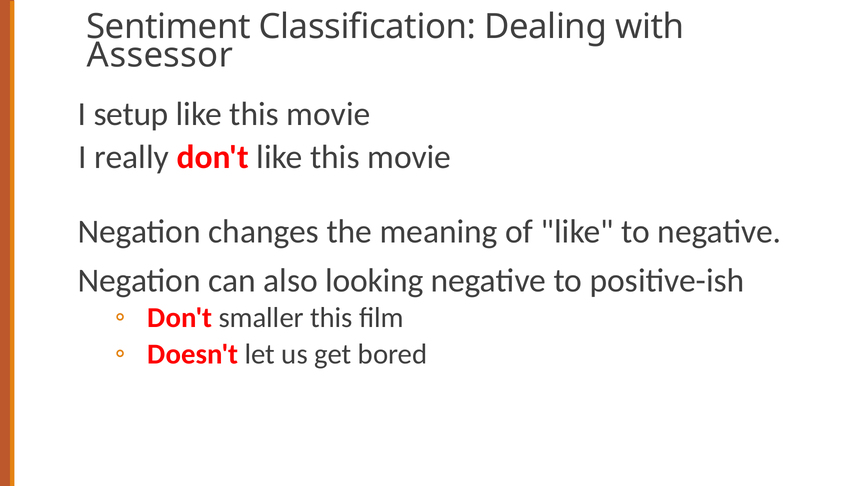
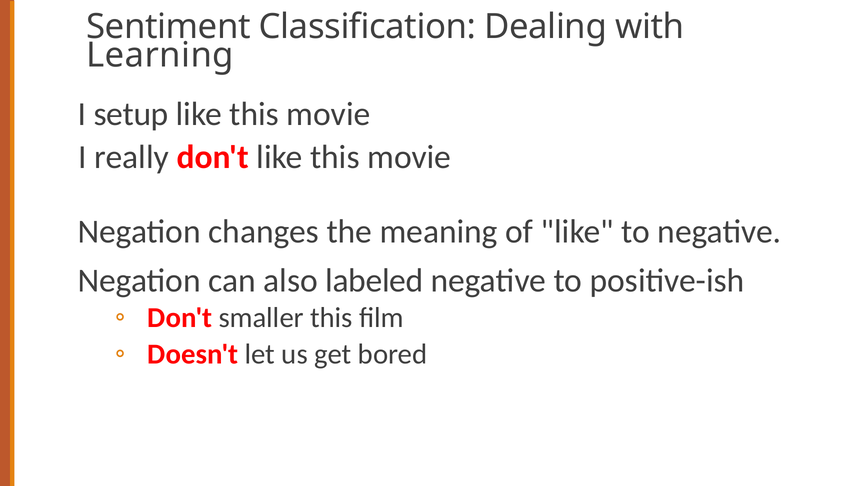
Assessor: Assessor -> Learning (160, 55)
looking: looking -> labeled (374, 280)
